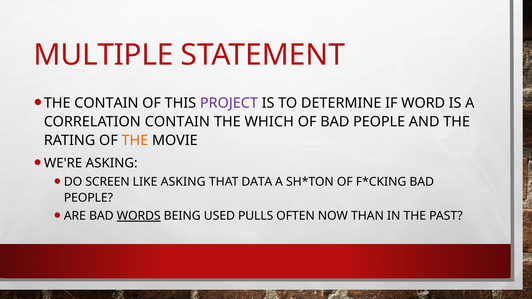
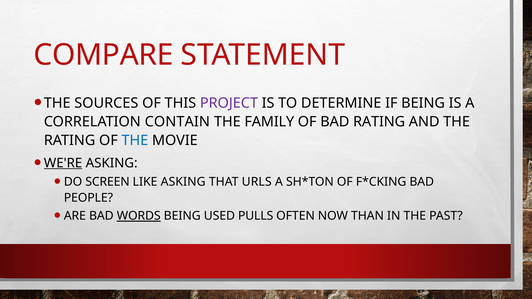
MULTIPLE: MULTIPLE -> COMPARE (104, 55)
THE CONTAIN: CONTAIN -> SOURCES (106, 103)
IF WORD: WORD -> BEING (423, 103)
WHICH: WHICH -> FAMILY (269, 122)
OF BAD PEOPLE: PEOPLE -> RATING (379, 122)
THE colour: orange -> blue (135, 140)
WE'RE underline: none -> present (63, 163)
DATA: DATA -> URLS (257, 182)
